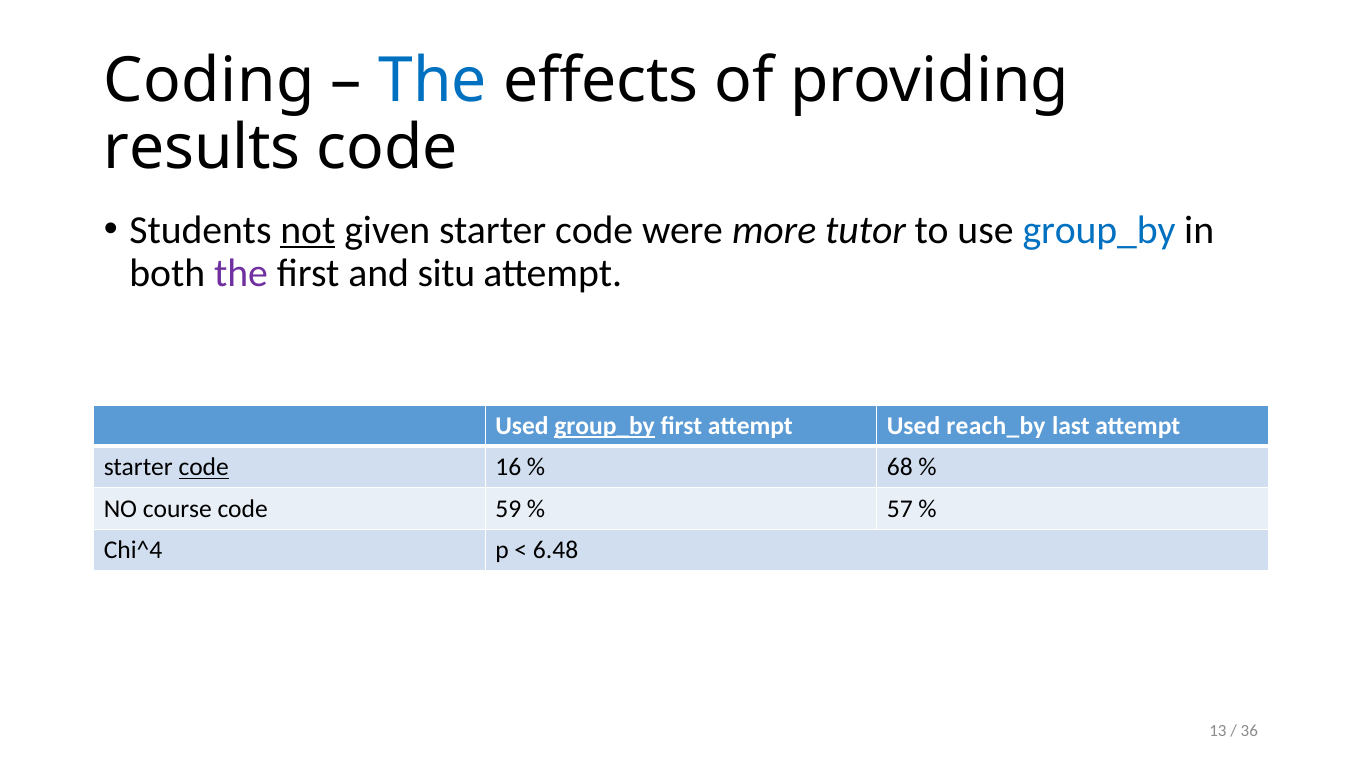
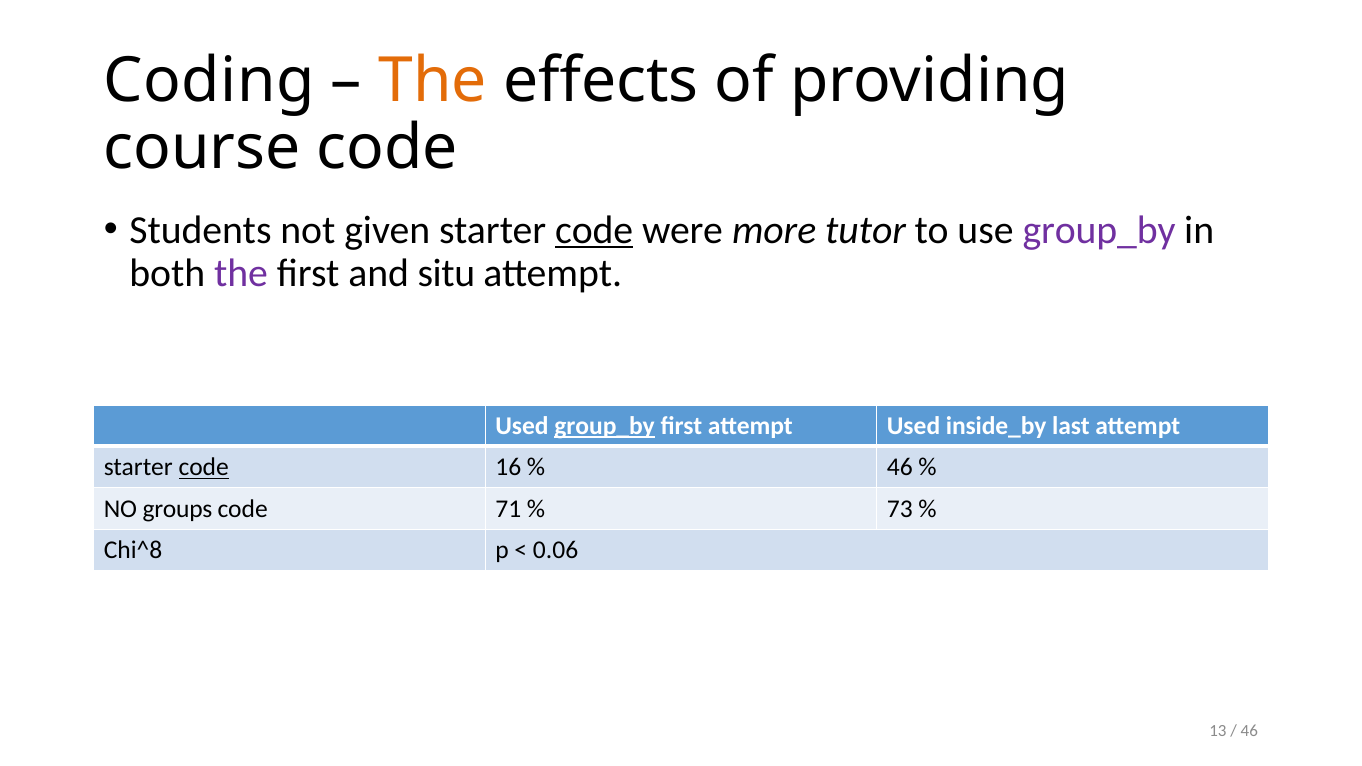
The colour: blue -> orange (433, 81)
results: results -> course (202, 148)
not underline: present -> none (308, 230)
code underline: none -> present (594, 230)
group_by colour: blue -> purple (1099, 230)
reach_by: reach_by -> inside_by (996, 426)
68: 68 -> 46 (900, 467)
course: course -> groups (177, 509)
59: 59 -> 71 (508, 509)
57: 57 -> 73 (900, 509)
Chi^4: Chi^4 -> Chi^8 (133, 550)
6.48: 6.48 -> 0.06 (556, 550)
36: 36 -> 46 (1249, 731)
